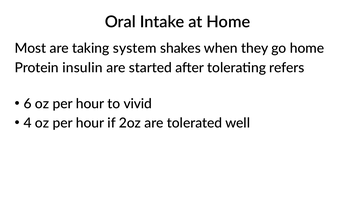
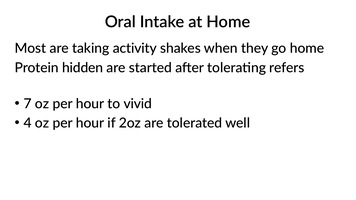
system: system -> activity (135, 48)
insulin: insulin -> hidden (83, 68)
6: 6 -> 7 (28, 104)
